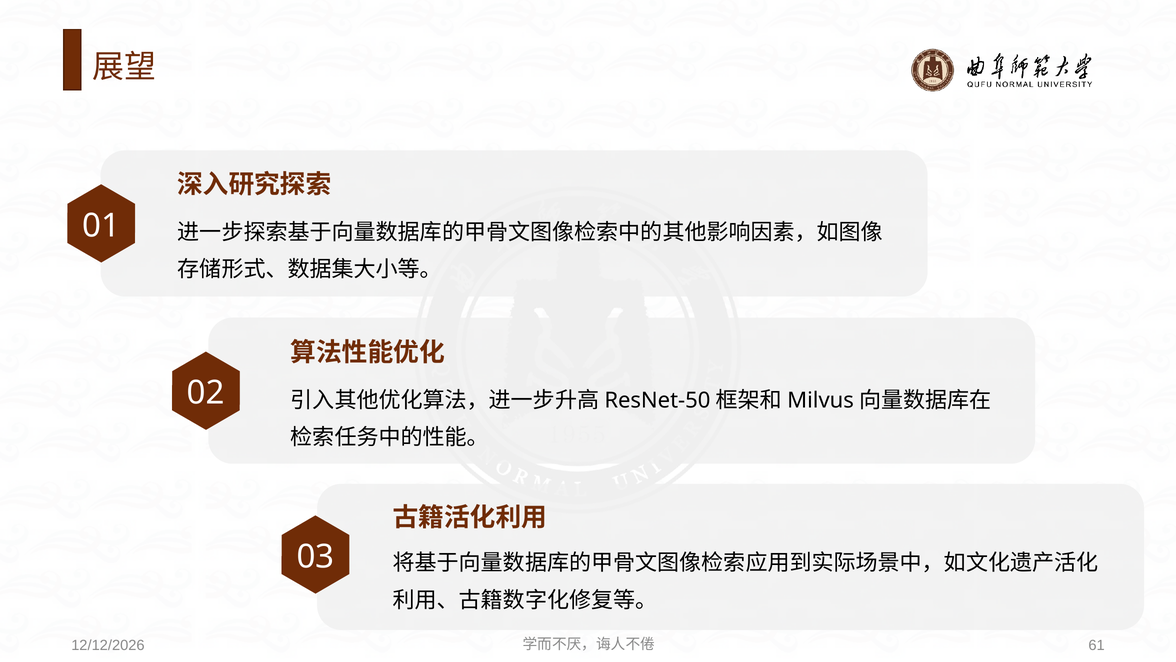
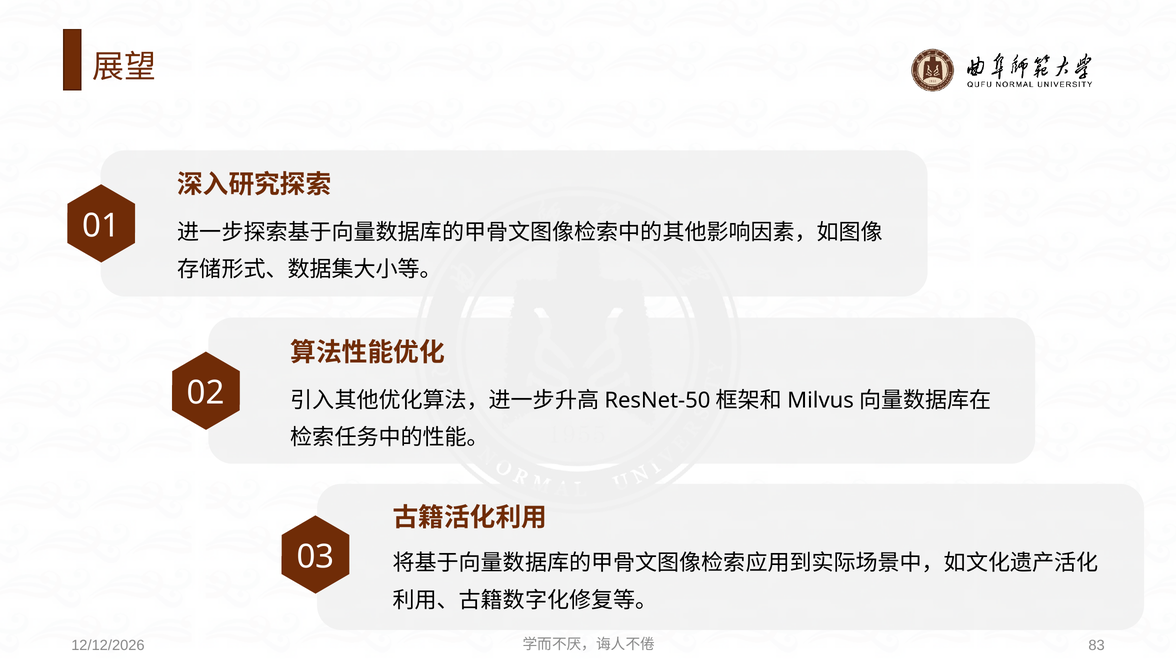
61: 61 -> 83 (1097, 645)
